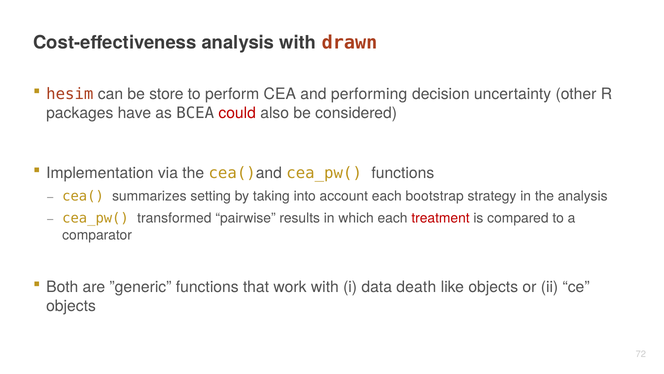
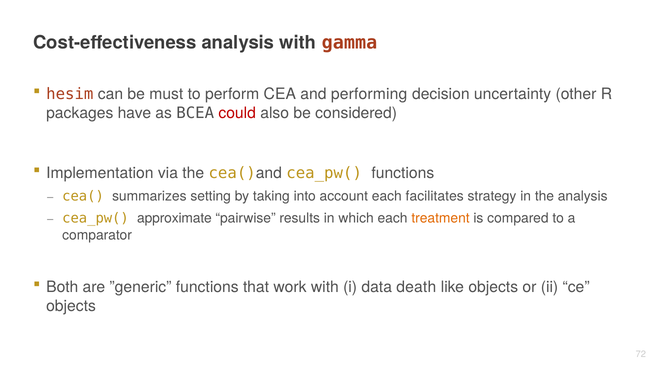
drawn: drawn -> gamma (350, 43)
store: store -> must (166, 94)
bootstrap: bootstrap -> facilitates (435, 196)
transformed: transformed -> approximate (174, 218)
treatment colour: red -> orange (441, 218)
